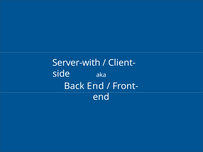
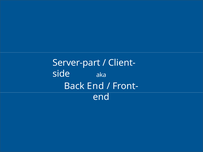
Server-with: Server-with -> Server-part (76, 63)
